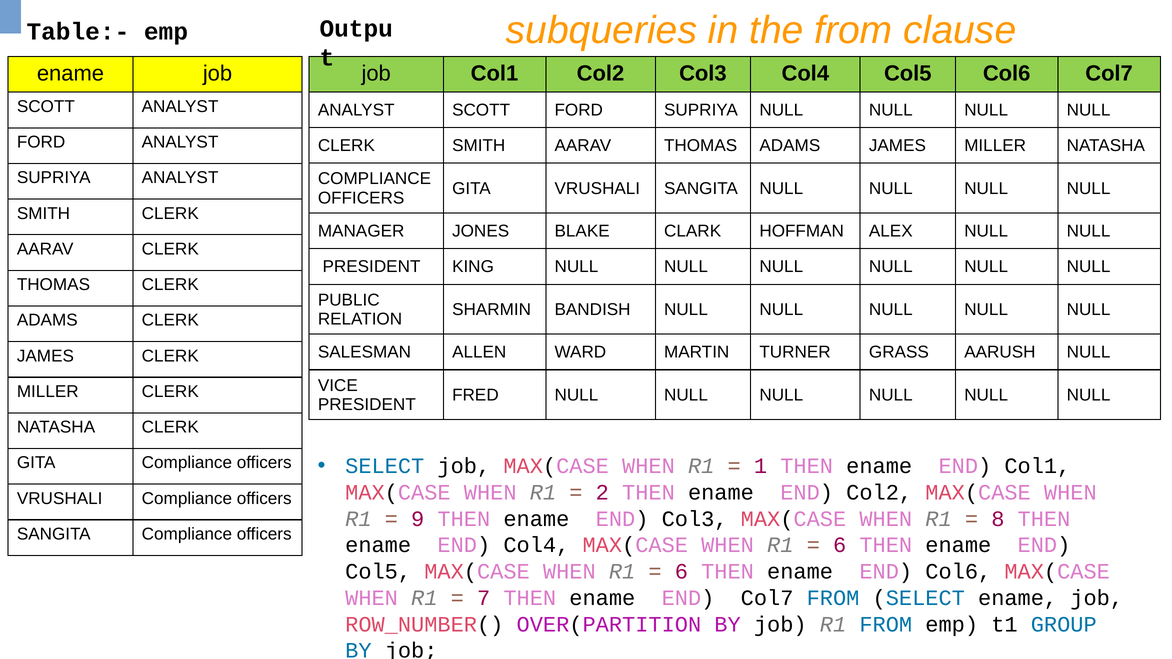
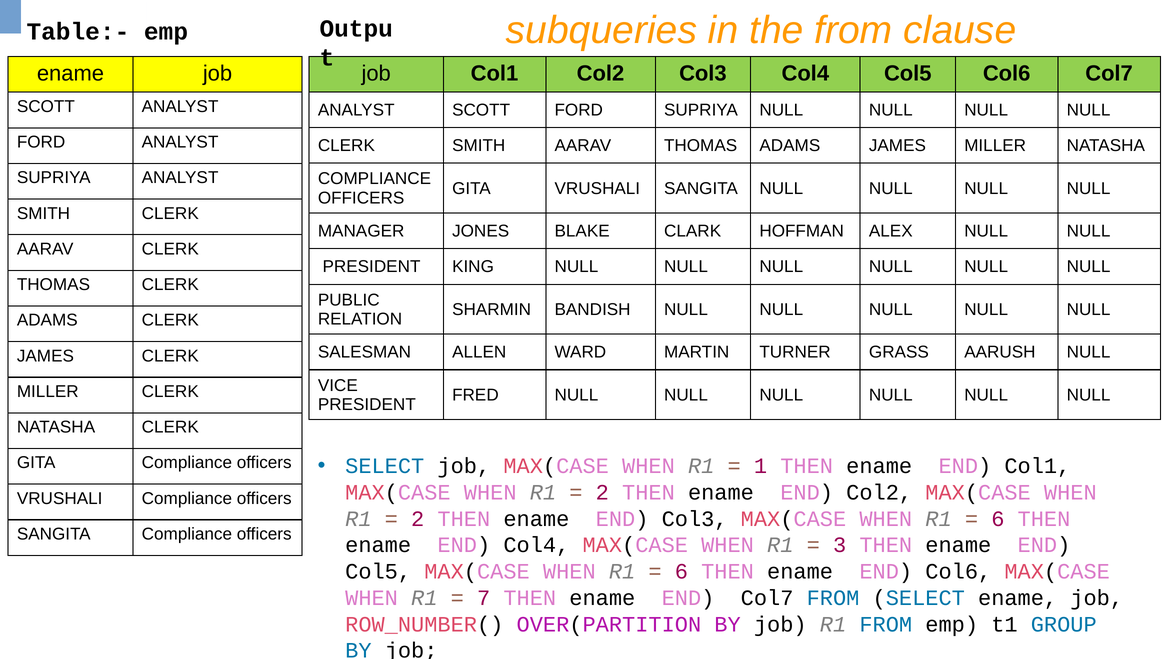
9: 9 -> 2 (418, 519)
8: 8 -> 6 (998, 519)
6: 6 -> 3 (840, 545)
